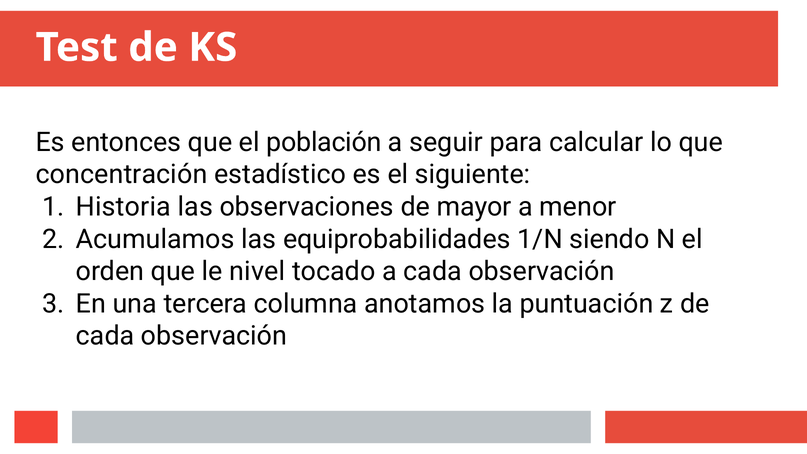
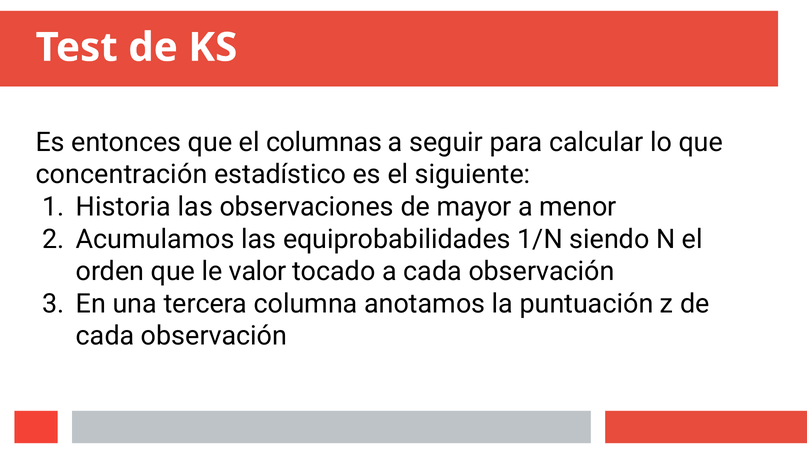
población: población -> columnas (324, 142)
nivel: nivel -> valor (258, 271)
